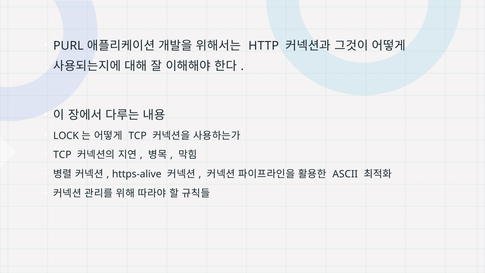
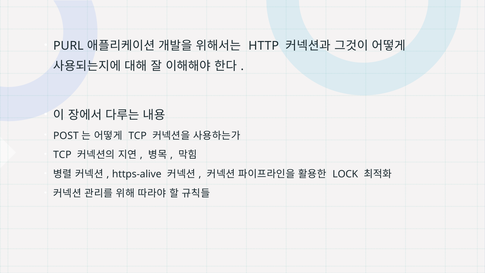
LOCK: LOCK -> POST (66, 136)
ASCII: ASCII -> LOCK (345, 174)
